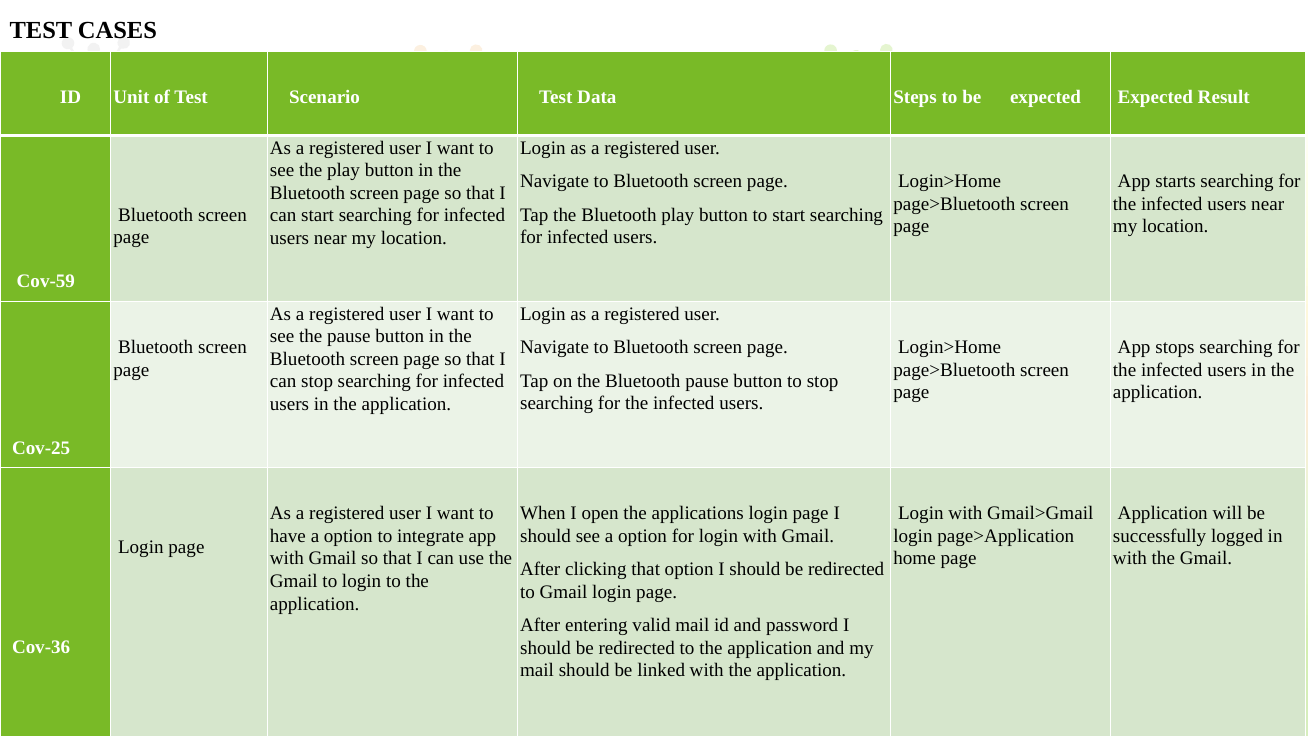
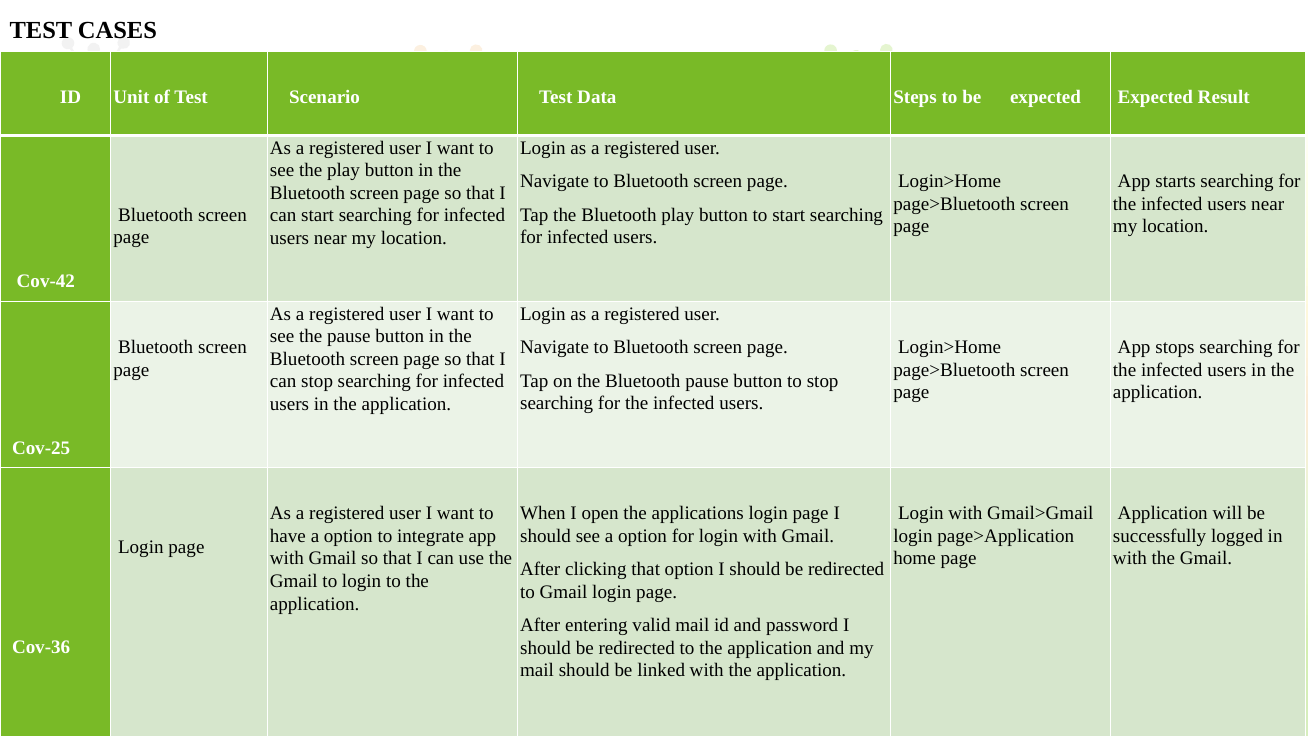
Cov-59: Cov-59 -> Cov-42 (46, 282)
